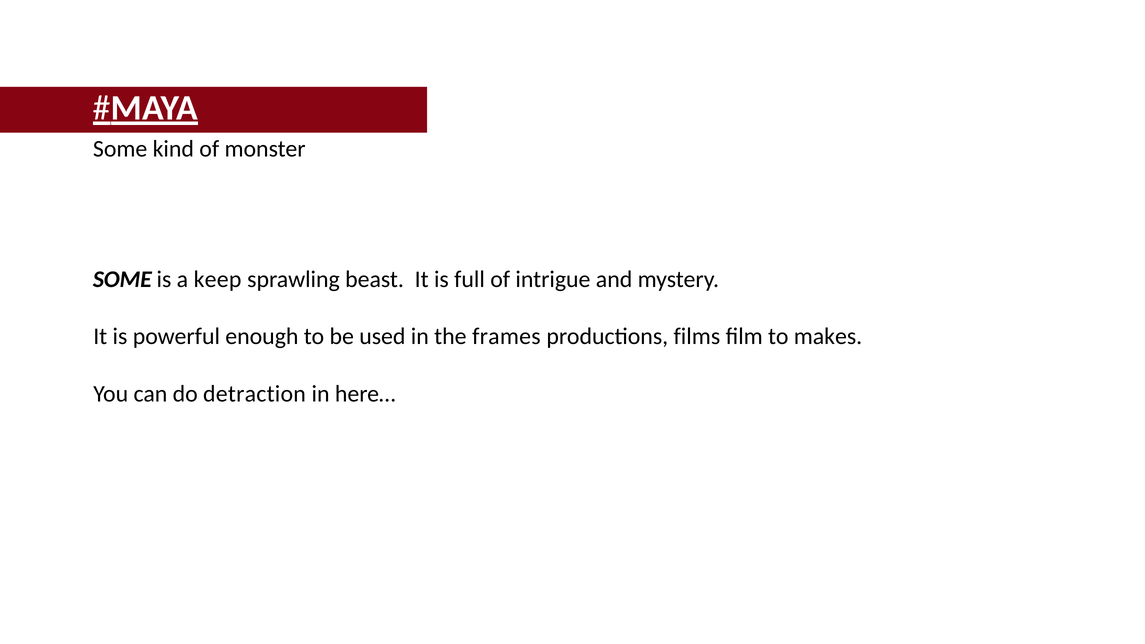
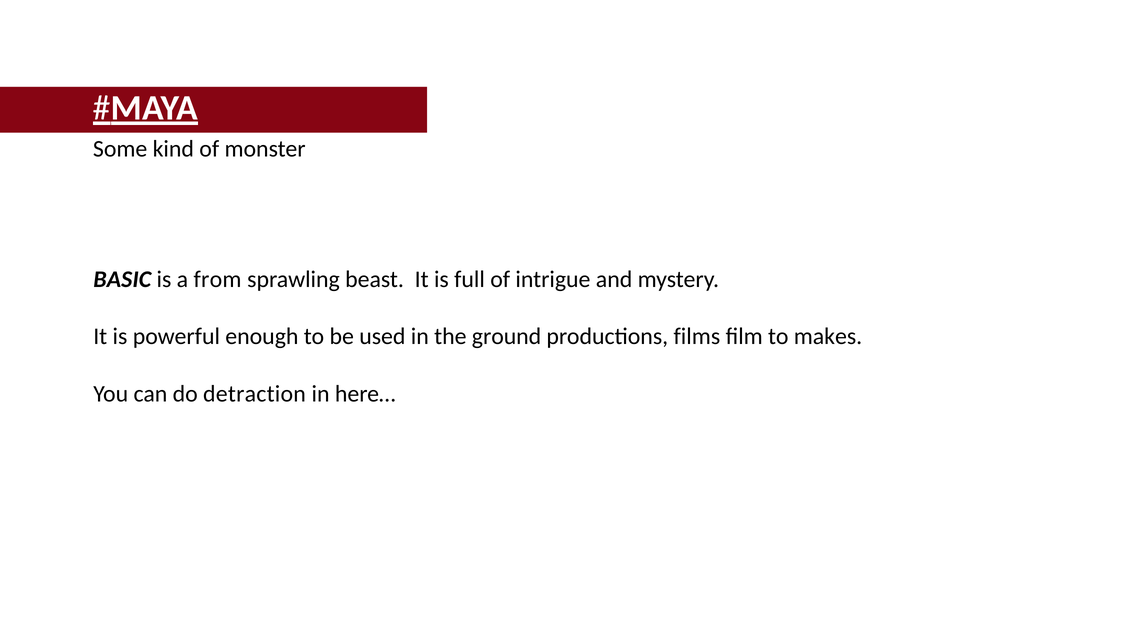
SOME: SOME -> BASIC (122, 279)
keep: keep -> from (218, 279)
frames: frames -> ground (507, 337)
